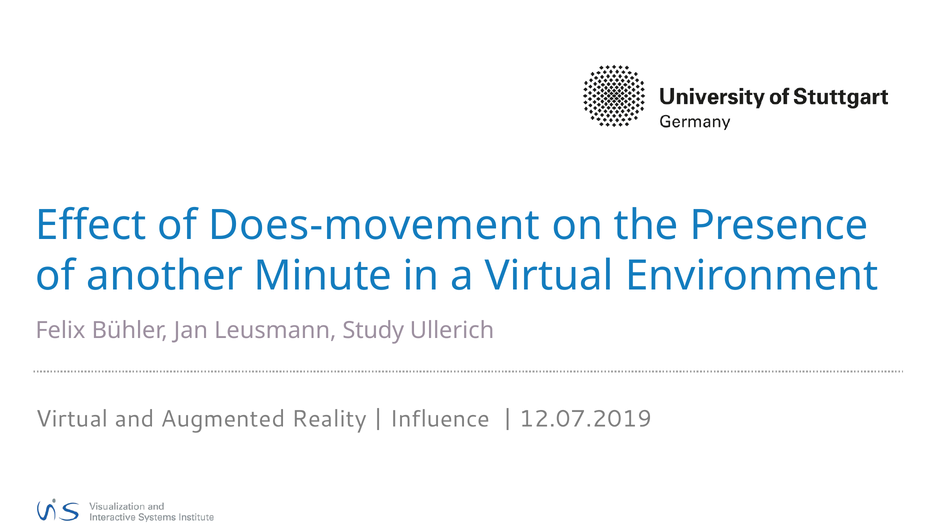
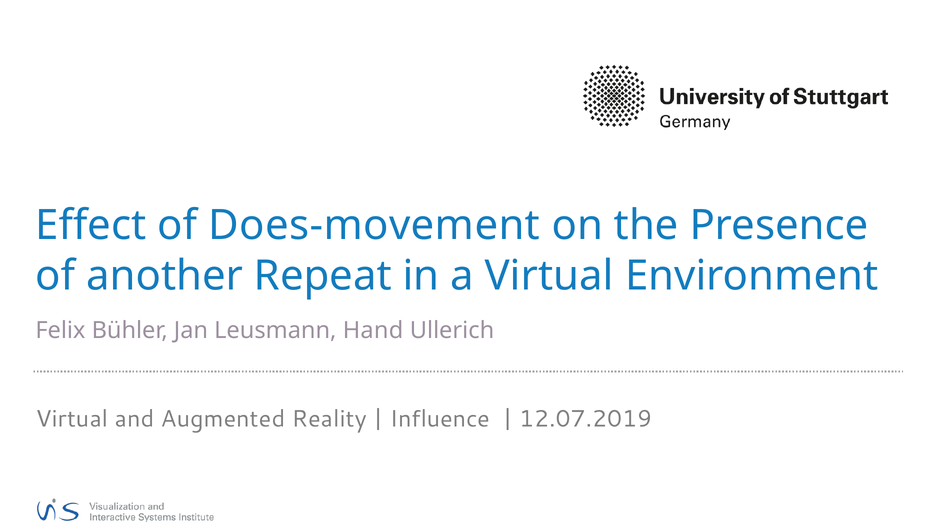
Minute: Minute -> Repeat (323, 276)
Study: Study -> Hand (373, 331)
